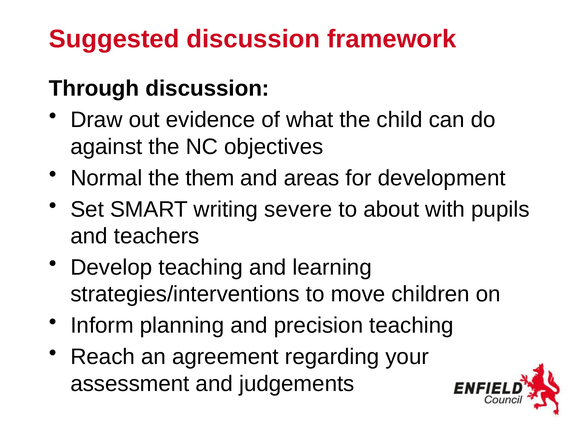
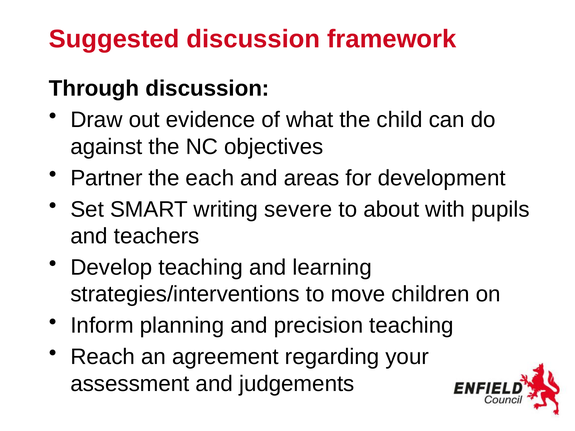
Normal: Normal -> Partner (106, 178)
them: them -> each (210, 178)
